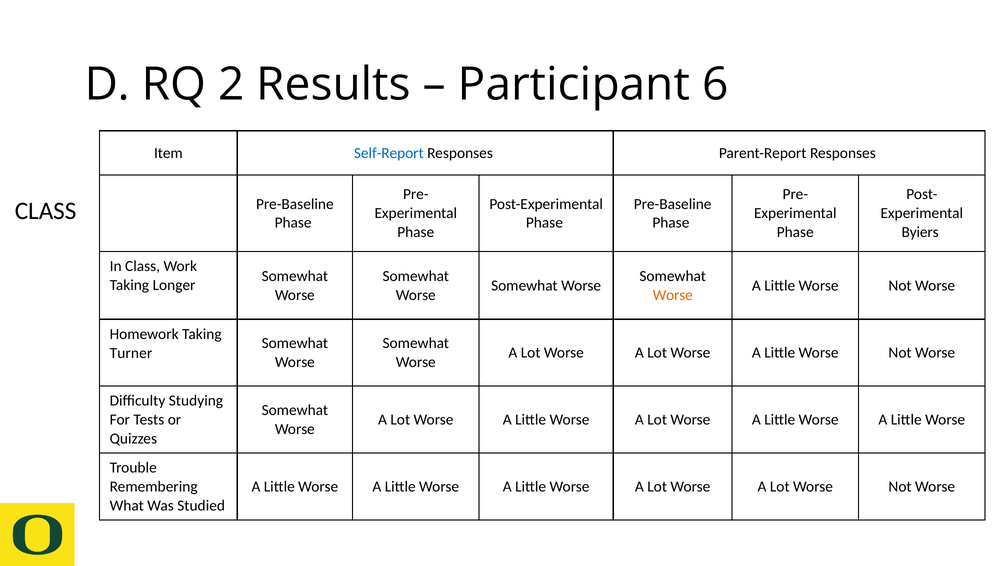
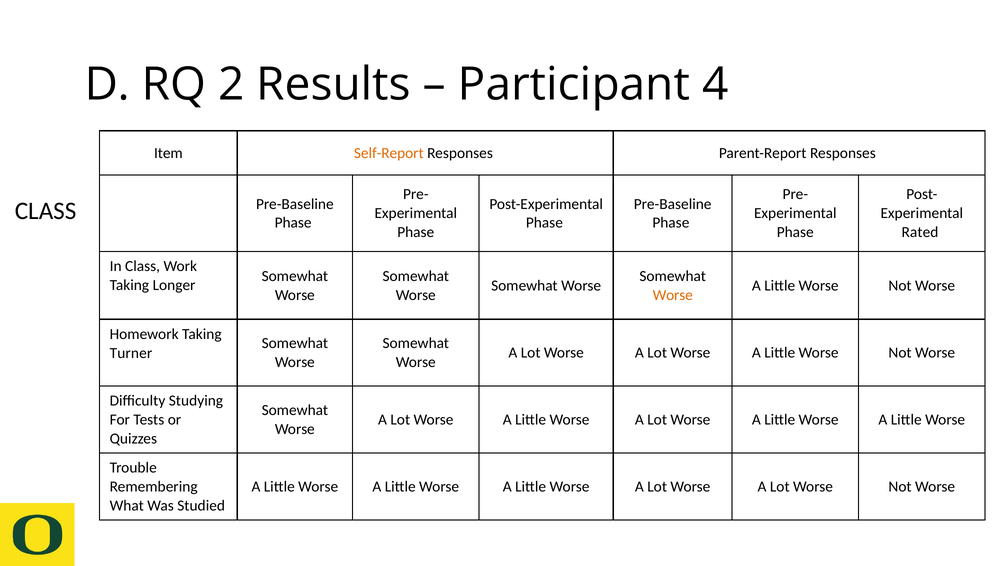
6: 6 -> 4 (715, 85)
Self-Report colour: blue -> orange (389, 153)
Byiers: Byiers -> Rated (920, 232)
